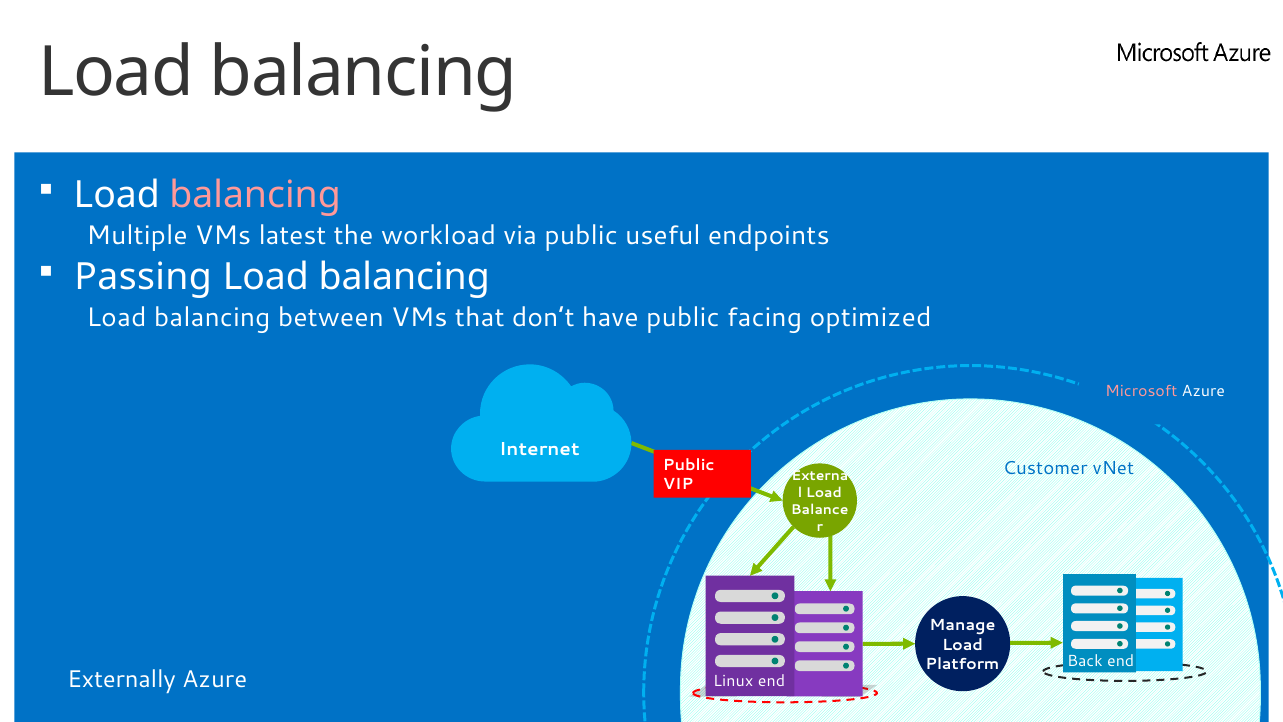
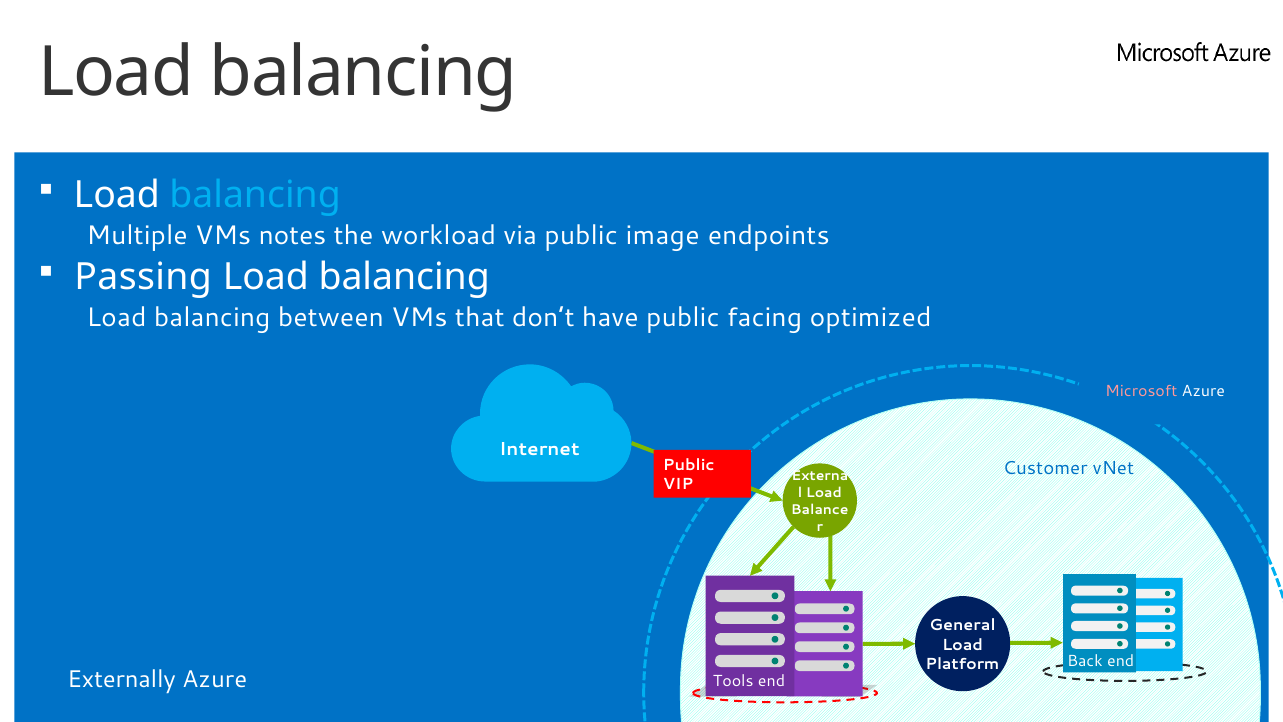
balancing colour: pink -> light blue (255, 195)
latest: latest -> notes (293, 235)
useful: useful -> image (663, 235)
Manage: Manage -> General (962, 625)
Linux: Linux -> Tools (733, 681)
